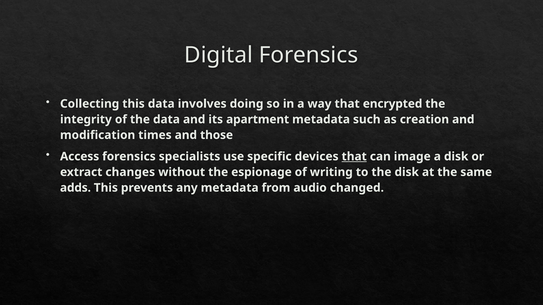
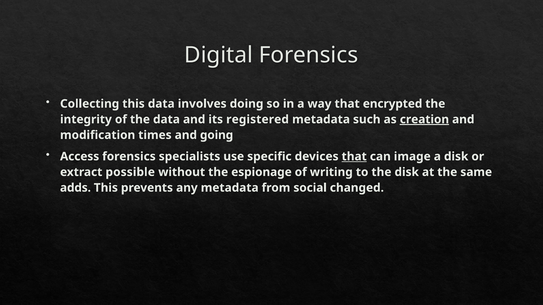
apartment: apartment -> registered (258, 120)
creation underline: none -> present (424, 120)
those: those -> going (217, 135)
changes: changes -> possible (130, 172)
audio: audio -> social (310, 188)
